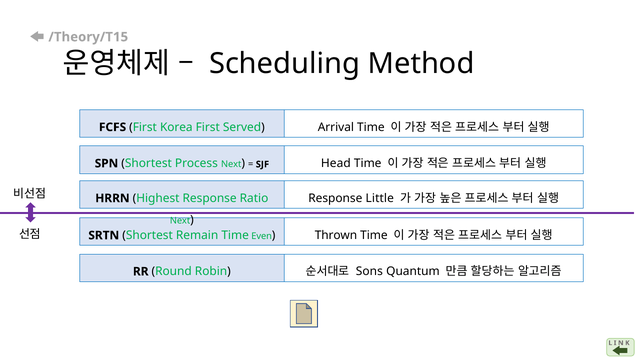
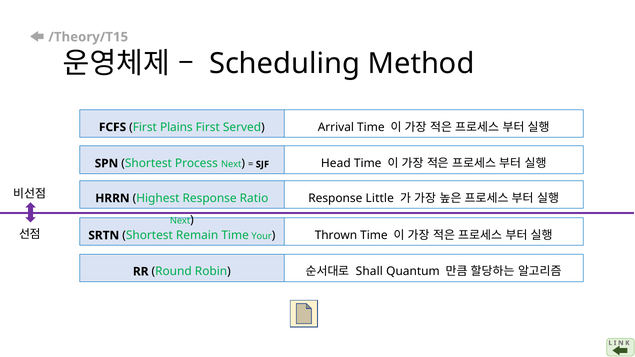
Korea: Korea -> Plains (176, 127)
Even: Even -> Your (262, 236)
Sons: Sons -> Shall (369, 272)
